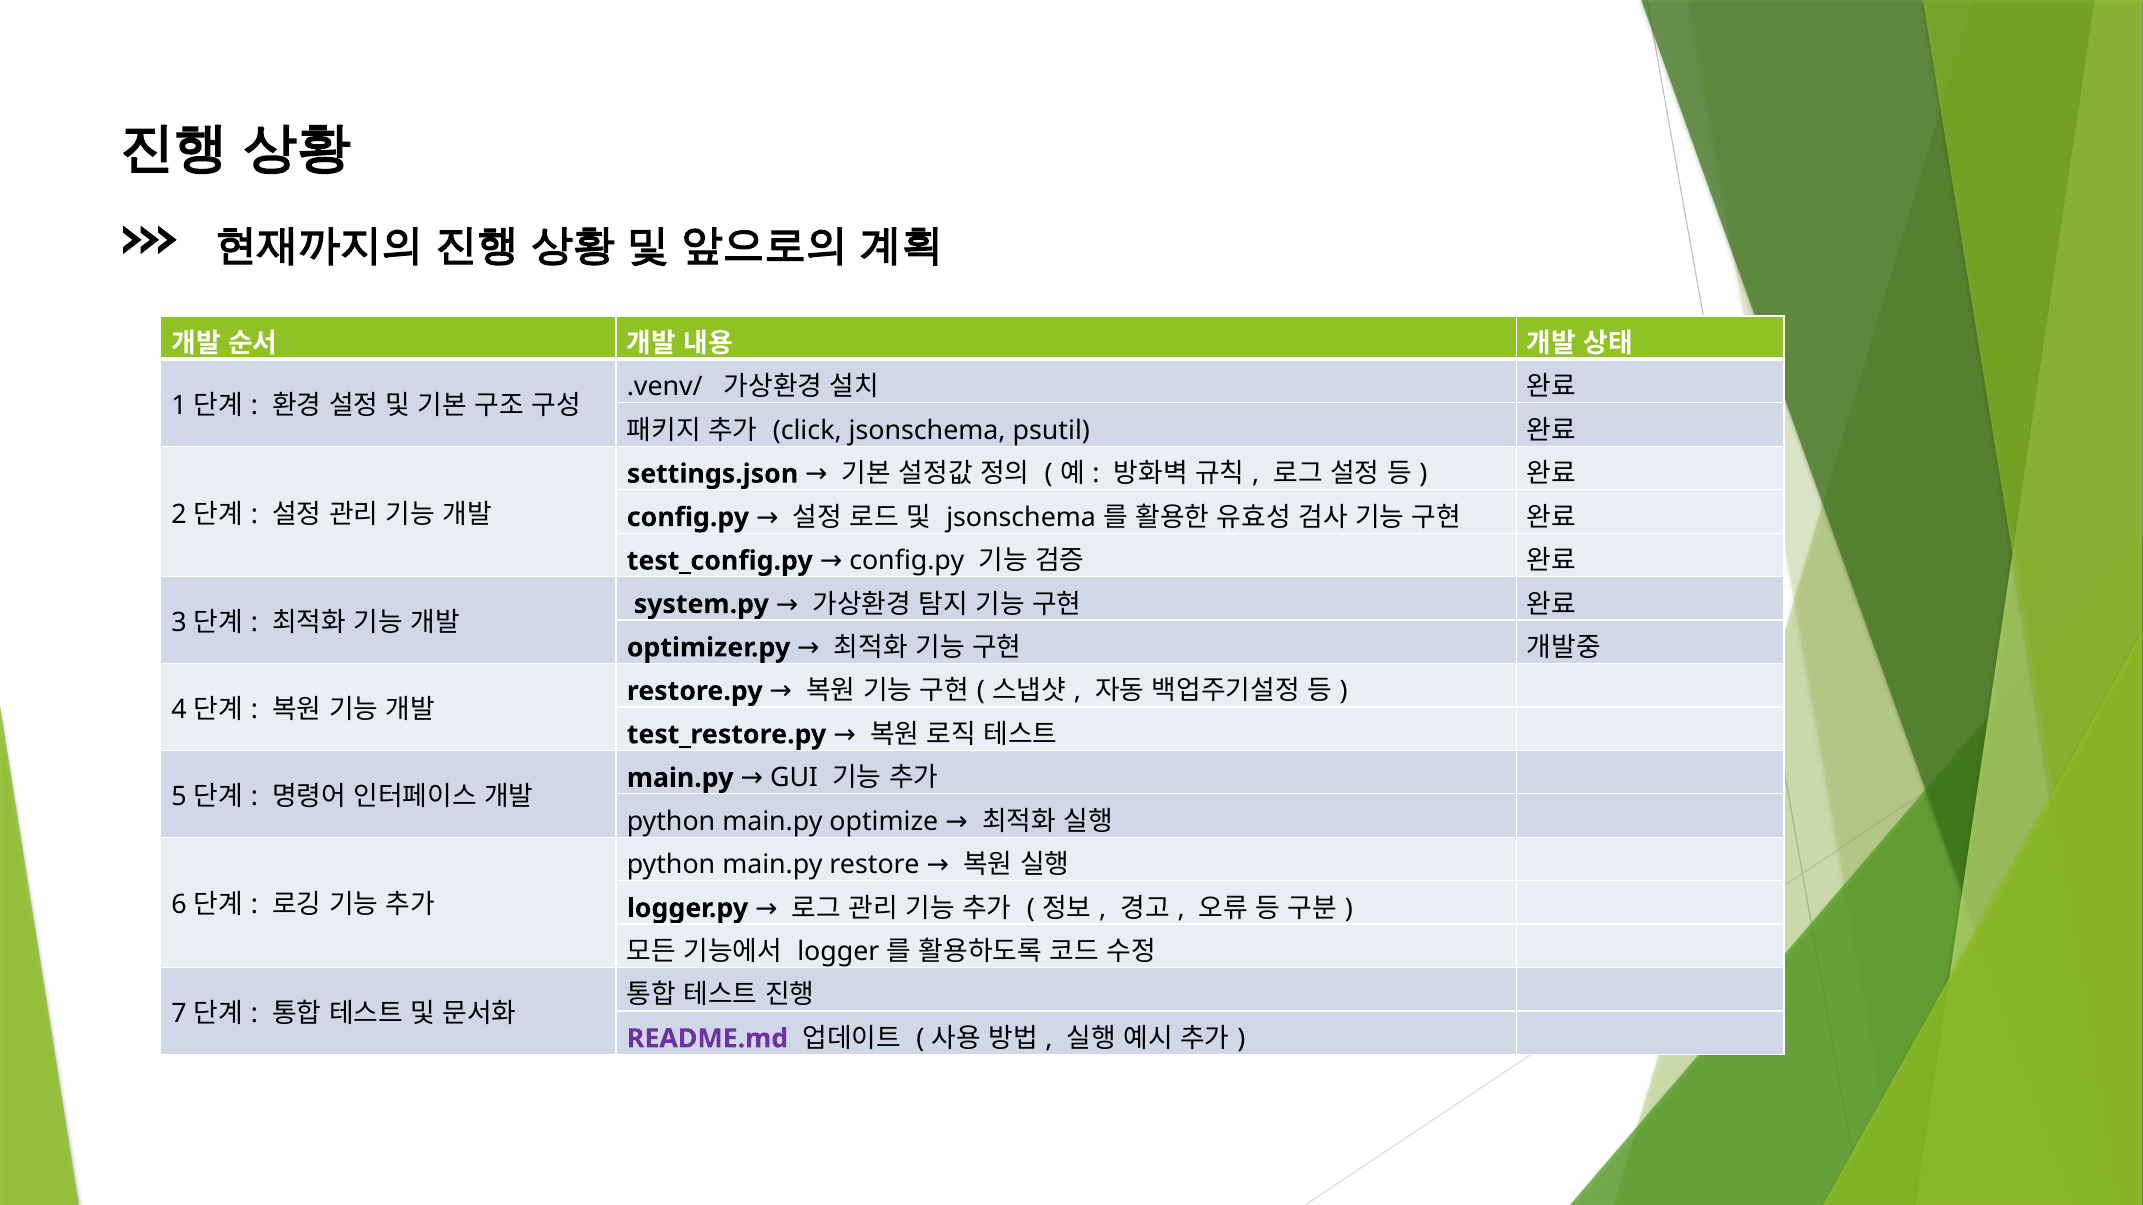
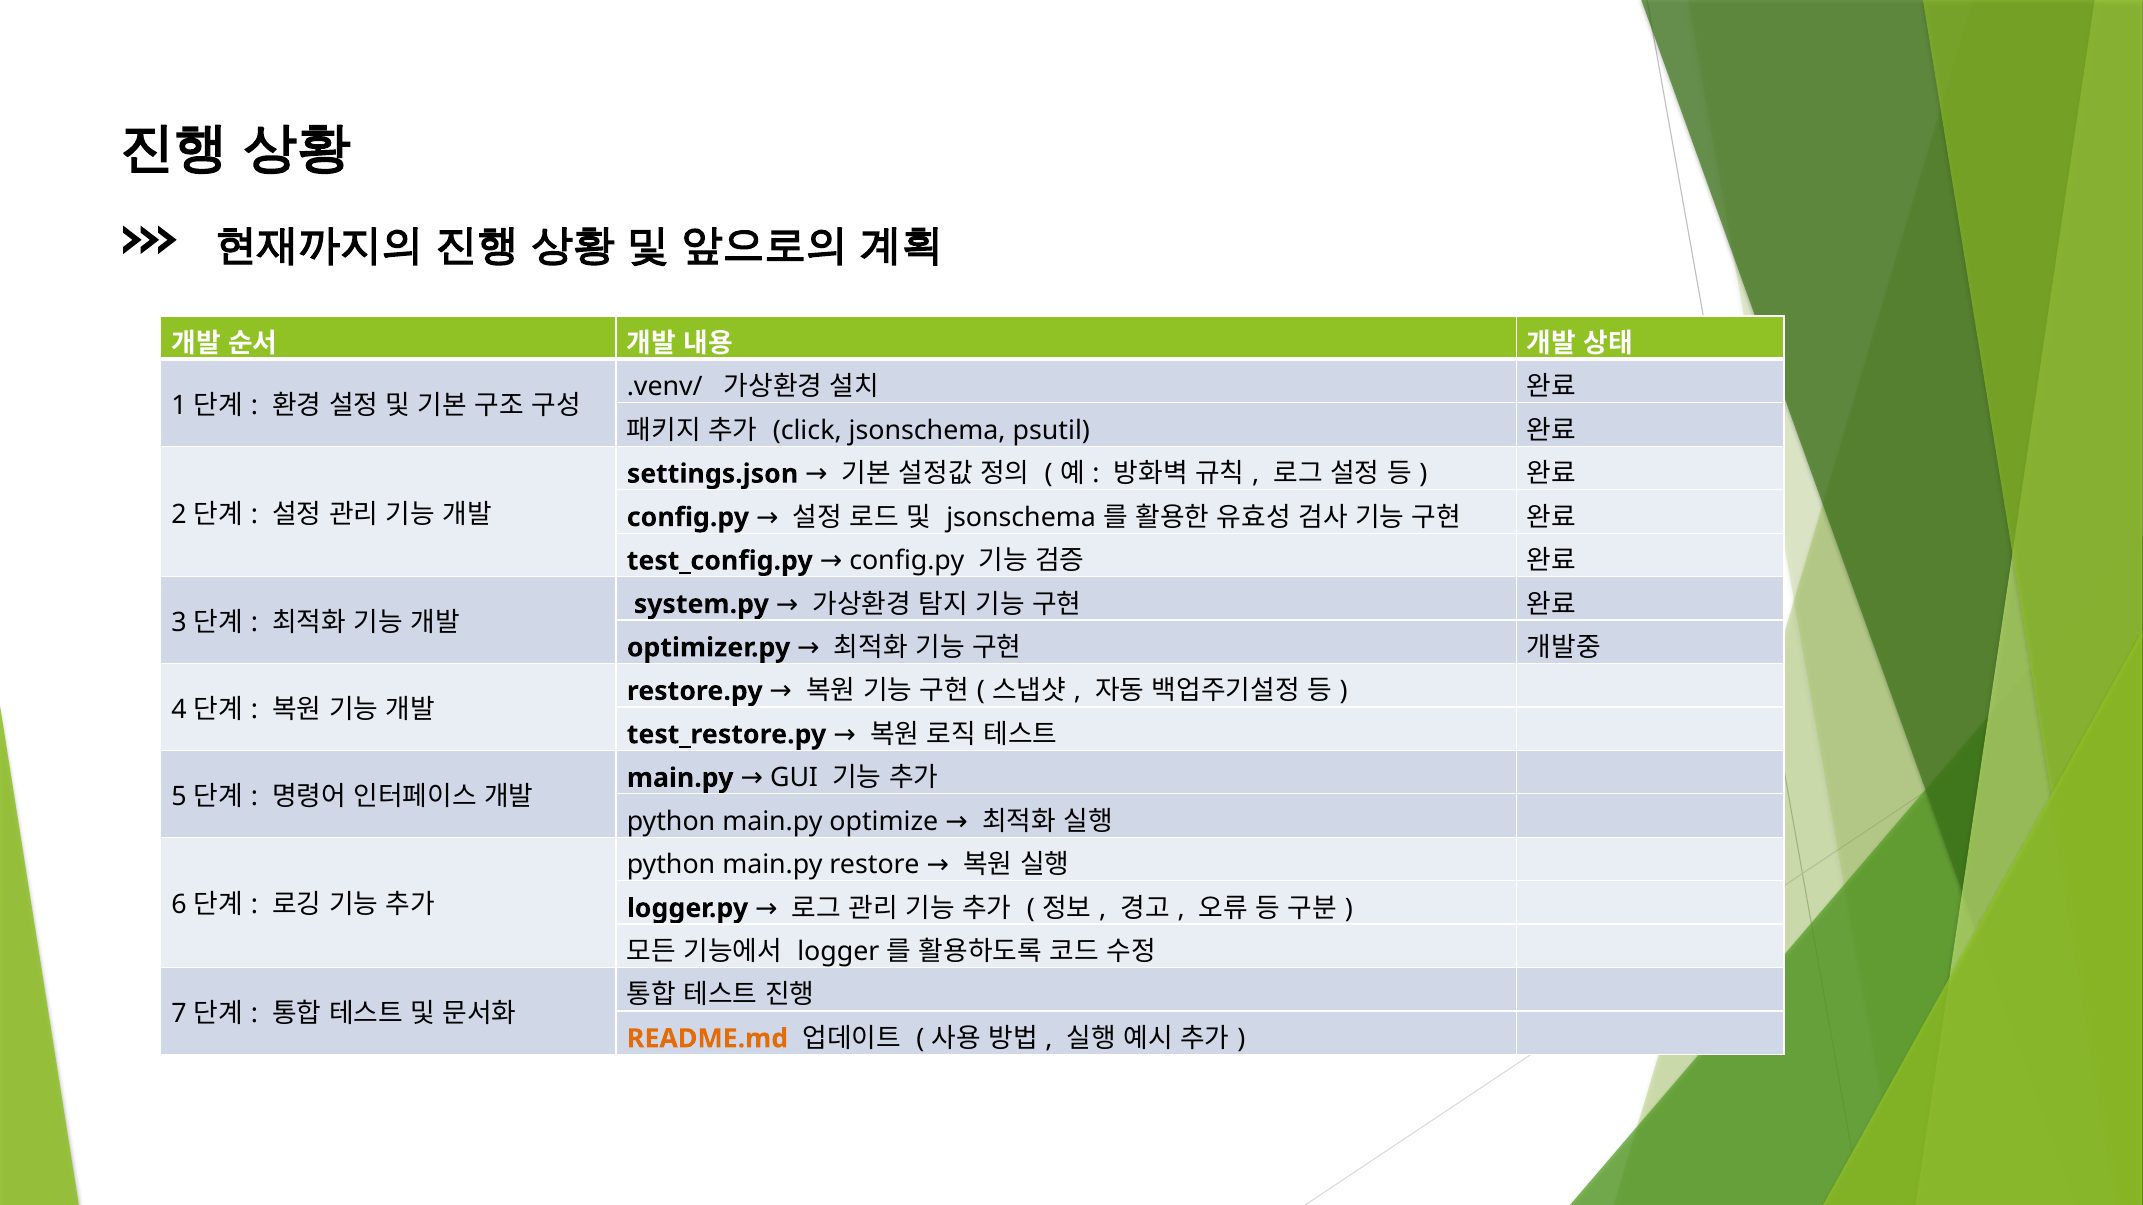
README.md colour: purple -> orange (708, 1039)
